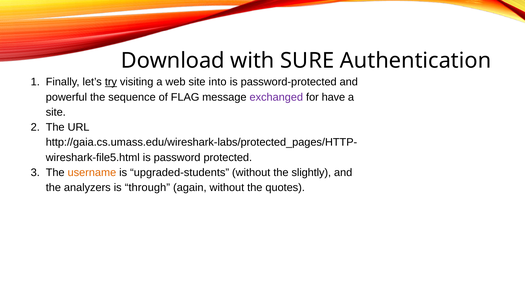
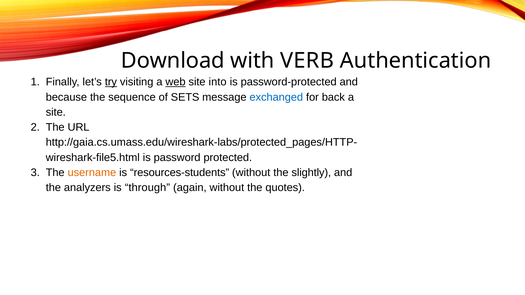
SURE: SURE -> VERB (307, 61)
web underline: none -> present (175, 82)
powerful: powerful -> because (66, 97)
FLAG: FLAG -> SETS (185, 97)
exchanged colour: purple -> blue (276, 97)
have: have -> back (333, 97)
upgraded-students: upgraded-students -> resources-students (180, 173)
